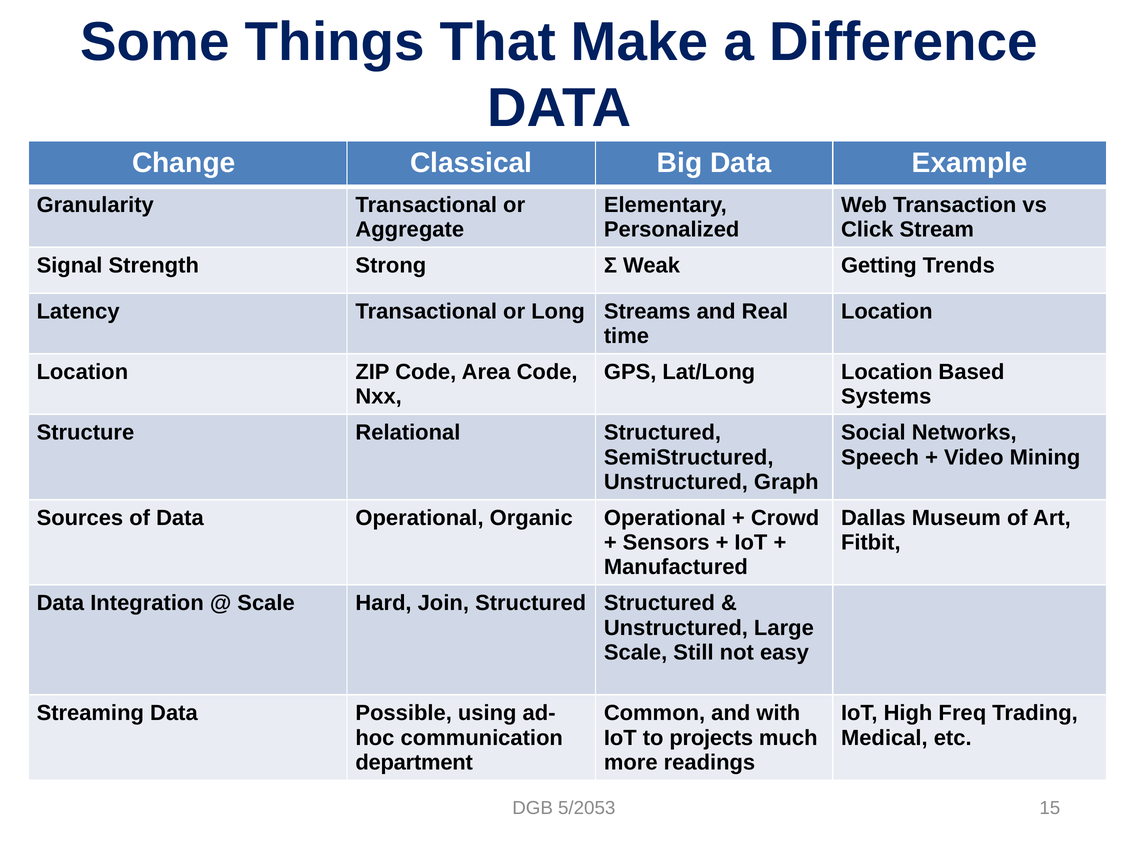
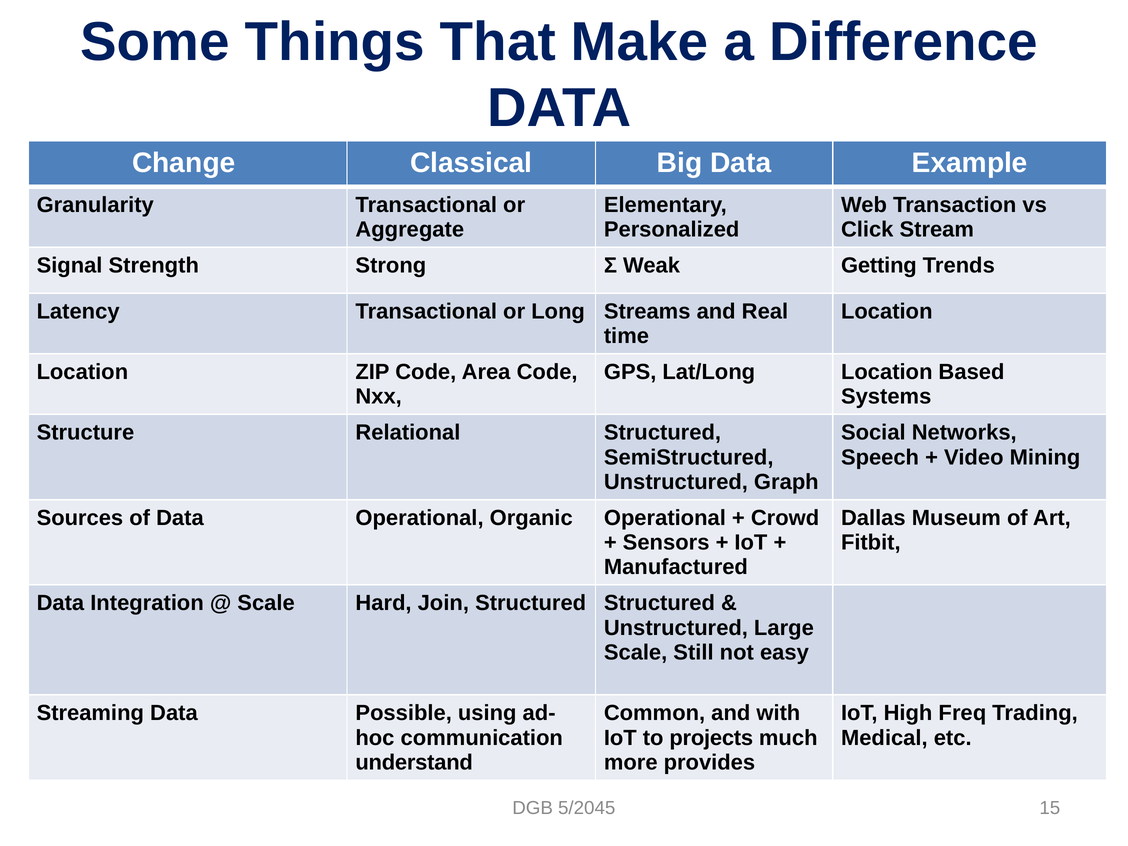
department: department -> understand (414, 762)
readings: readings -> provides (709, 762)
5/2053: 5/2053 -> 5/2045 (587, 808)
